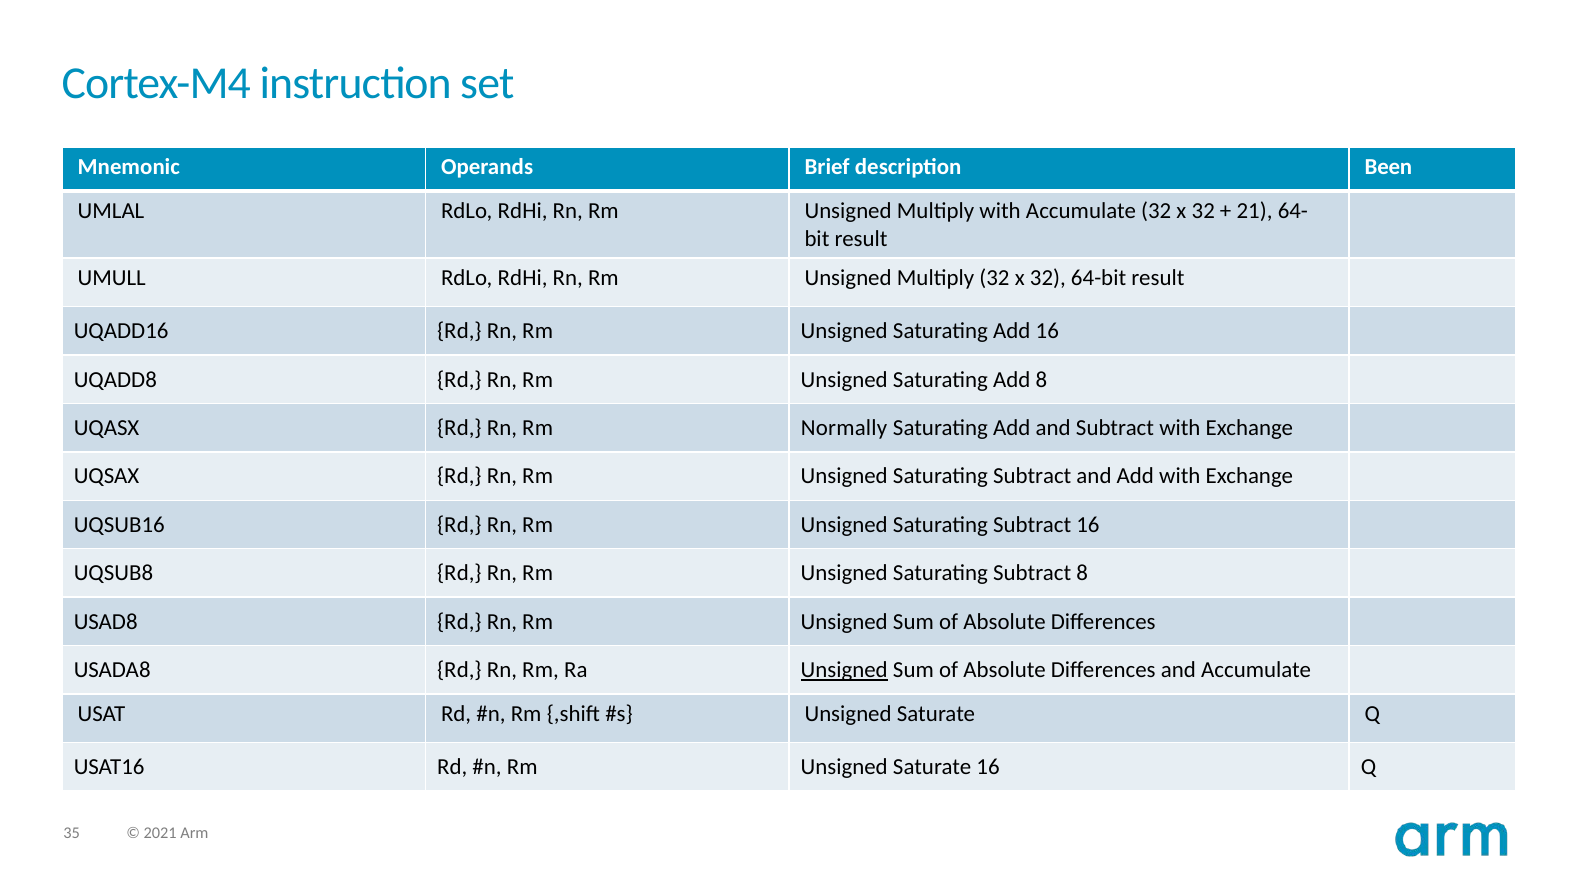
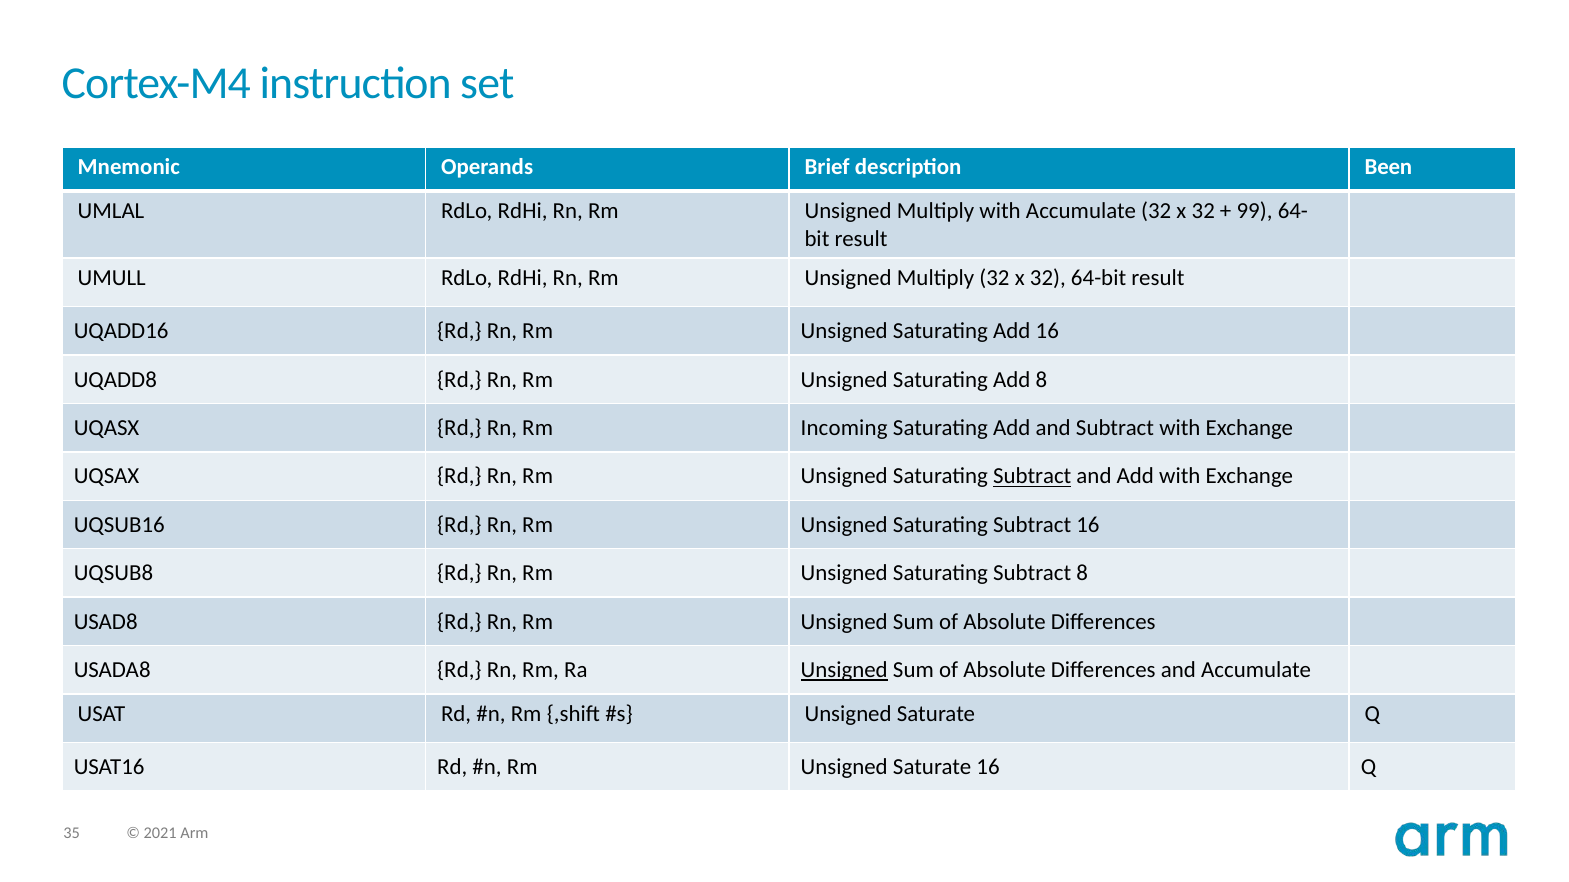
21: 21 -> 99 (1255, 211)
Normally: Normally -> Incoming (844, 428)
Subtract underline: none -> present (1032, 477)
